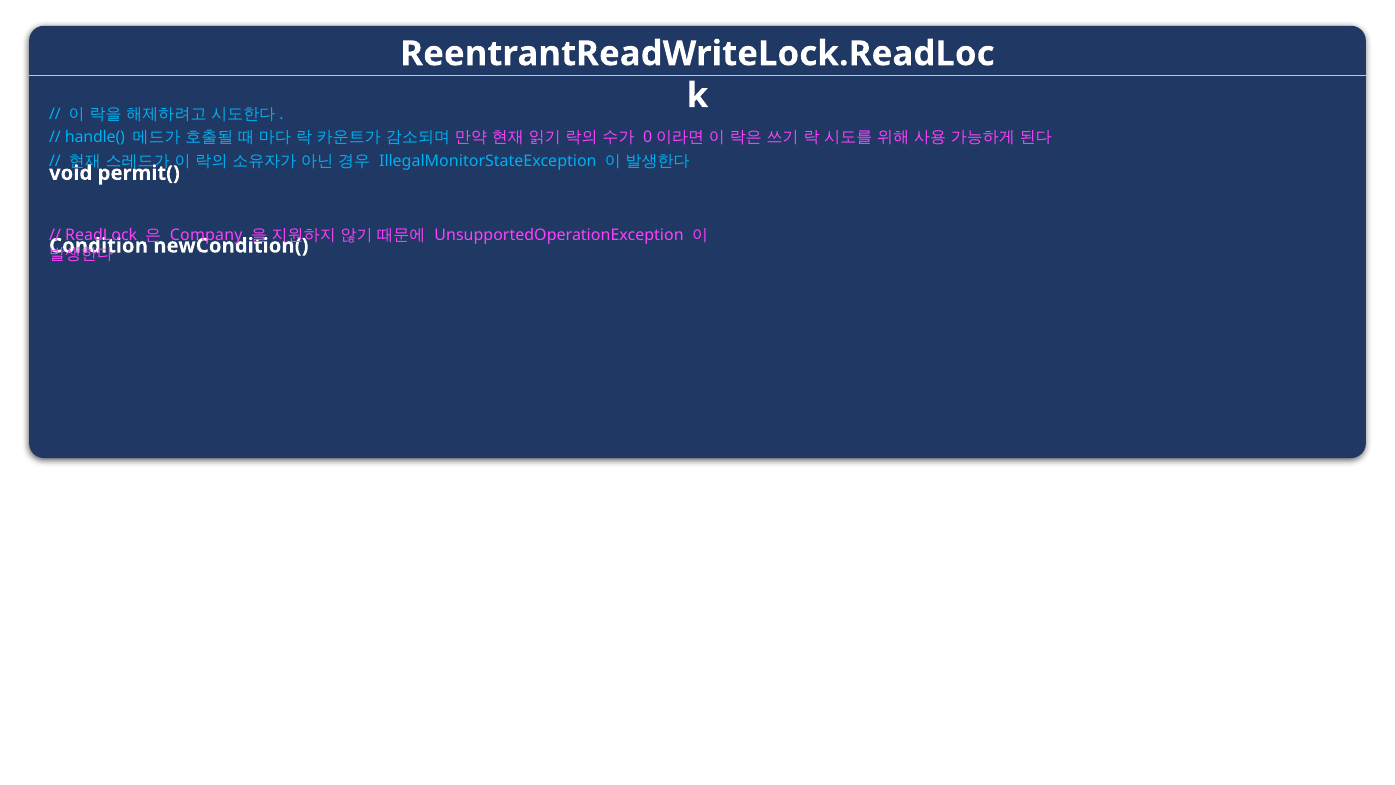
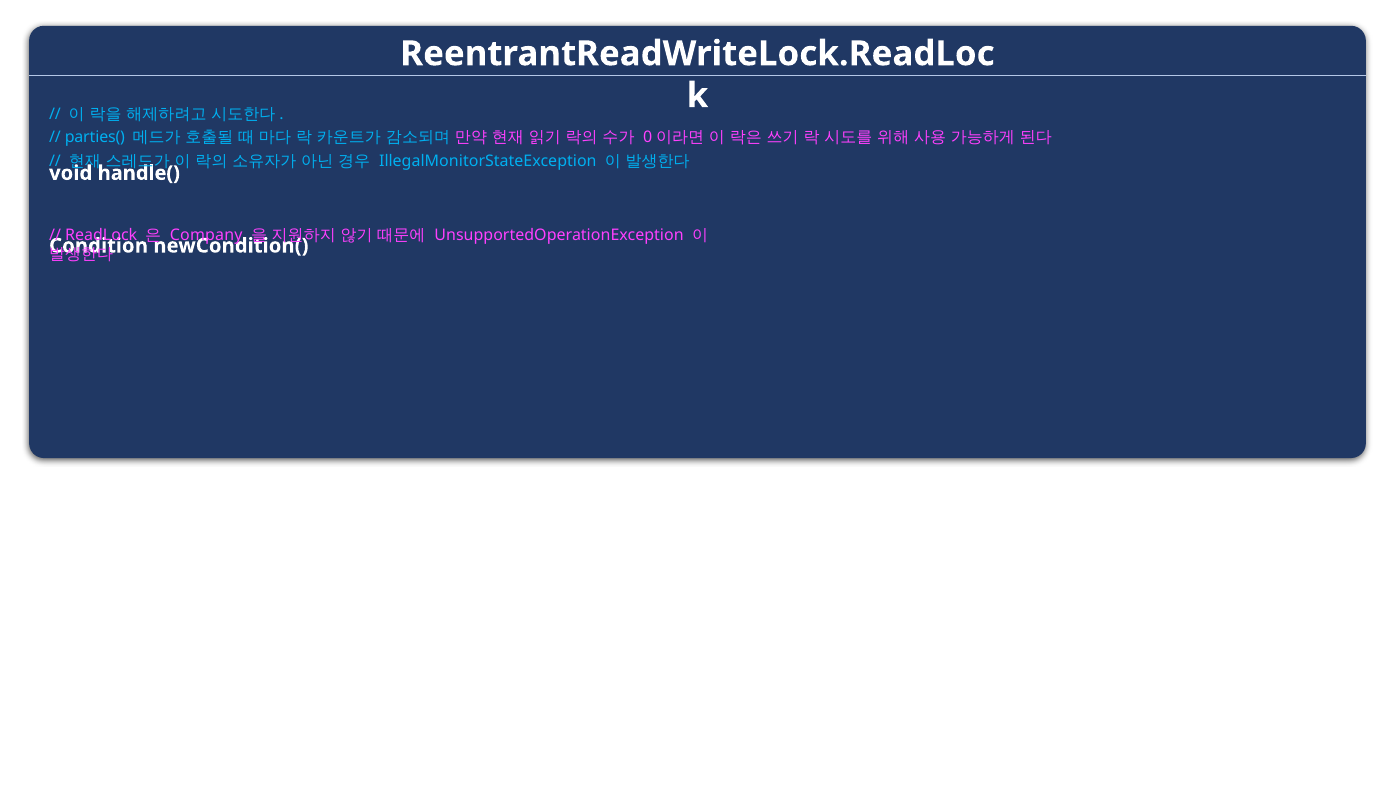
handle(: handle( -> parties( (95, 137)
permit(: permit( -> handle( (139, 173)
